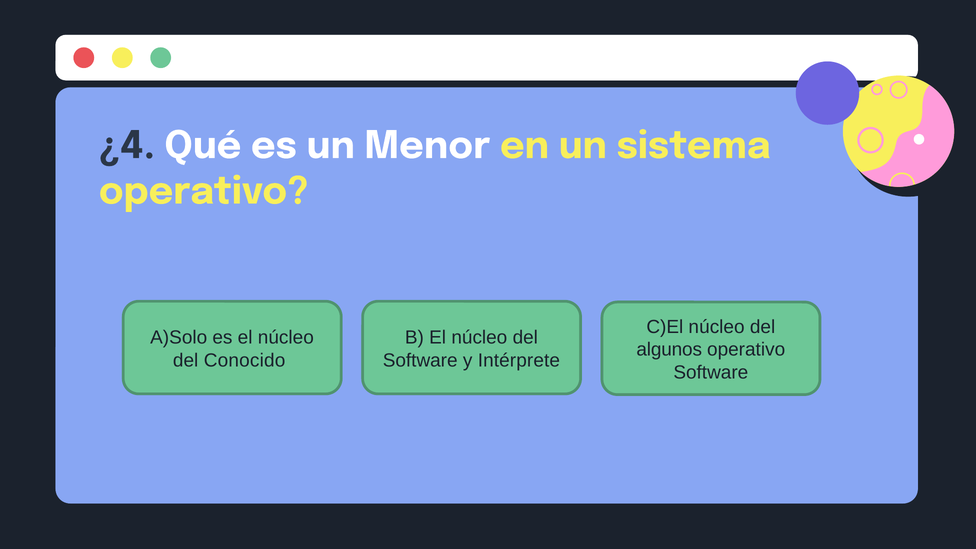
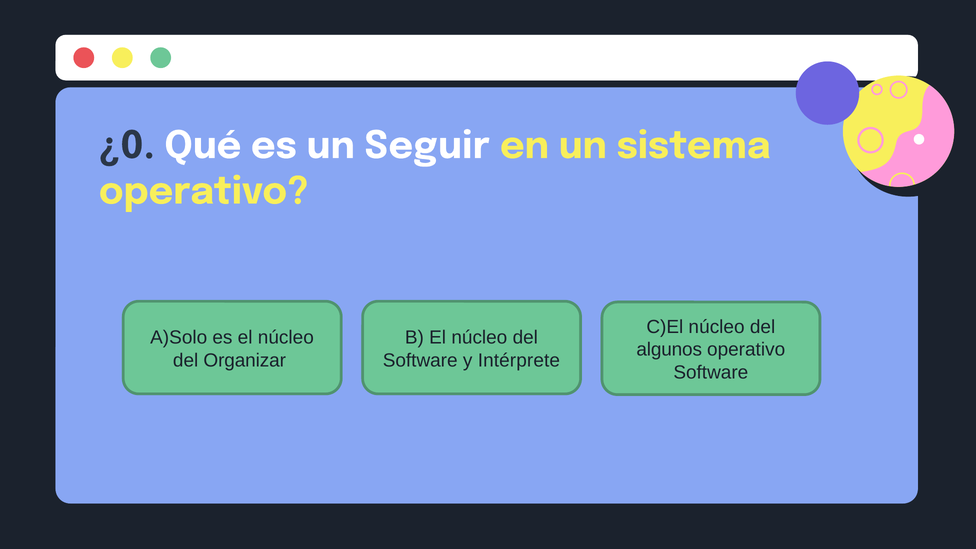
¿4: ¿4 -> ¿0 (127, 146)
Menor: Menor -> Seguir (427, 146)
Conocido: Conocido -> Organizar (245, 360)
